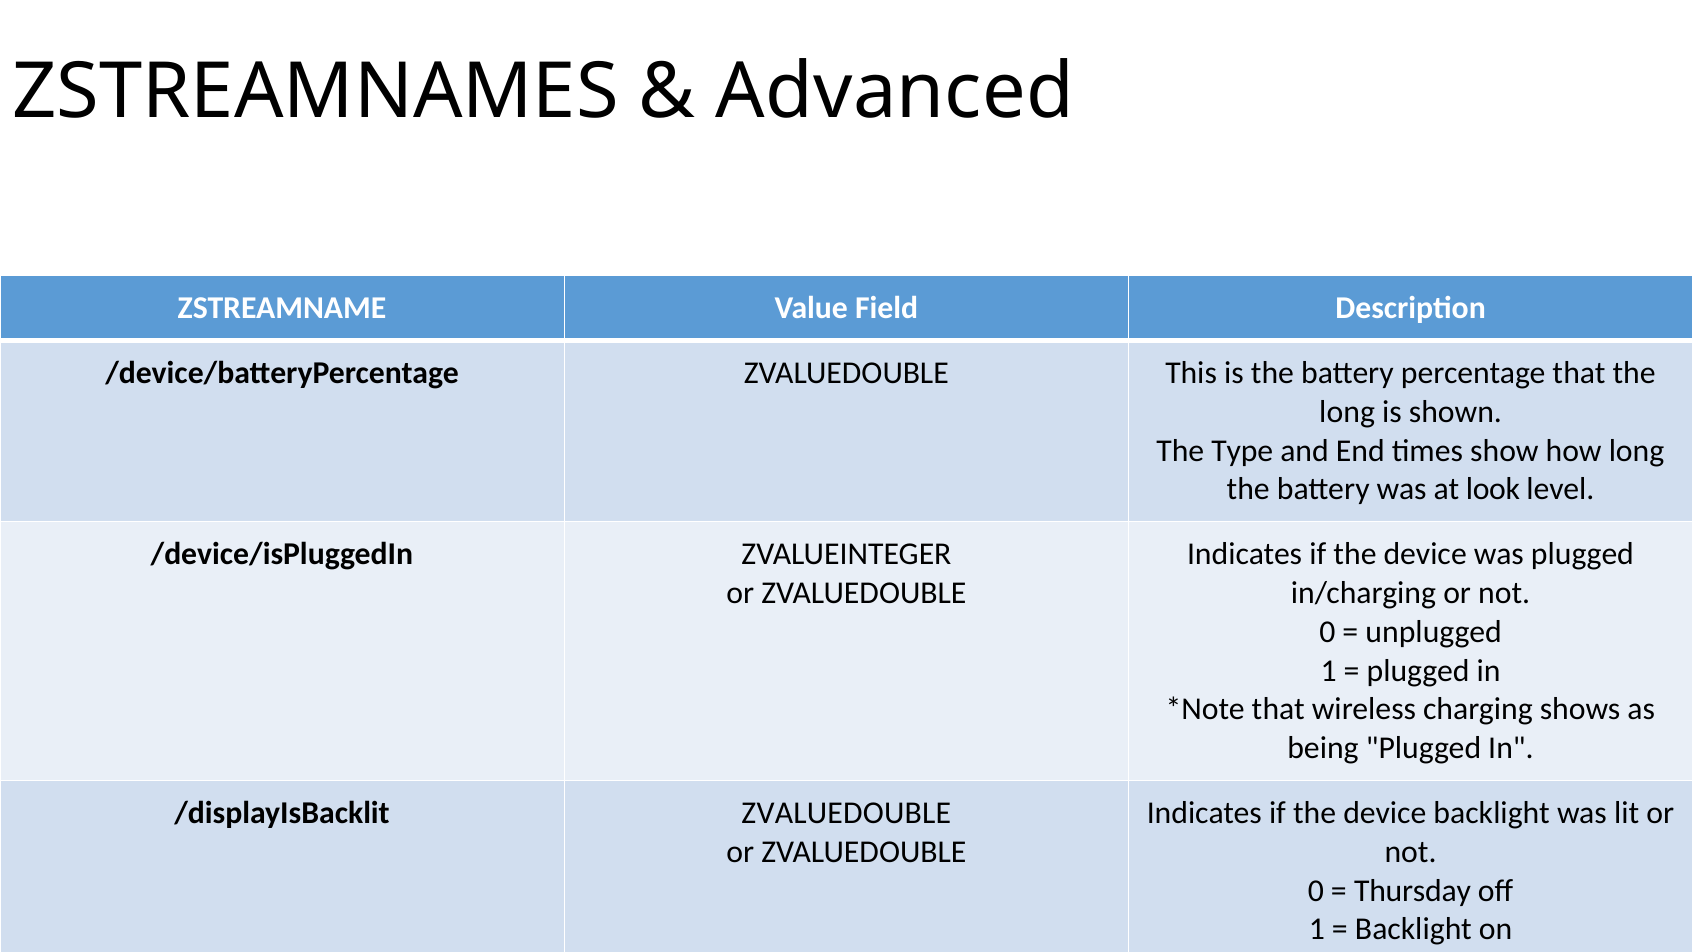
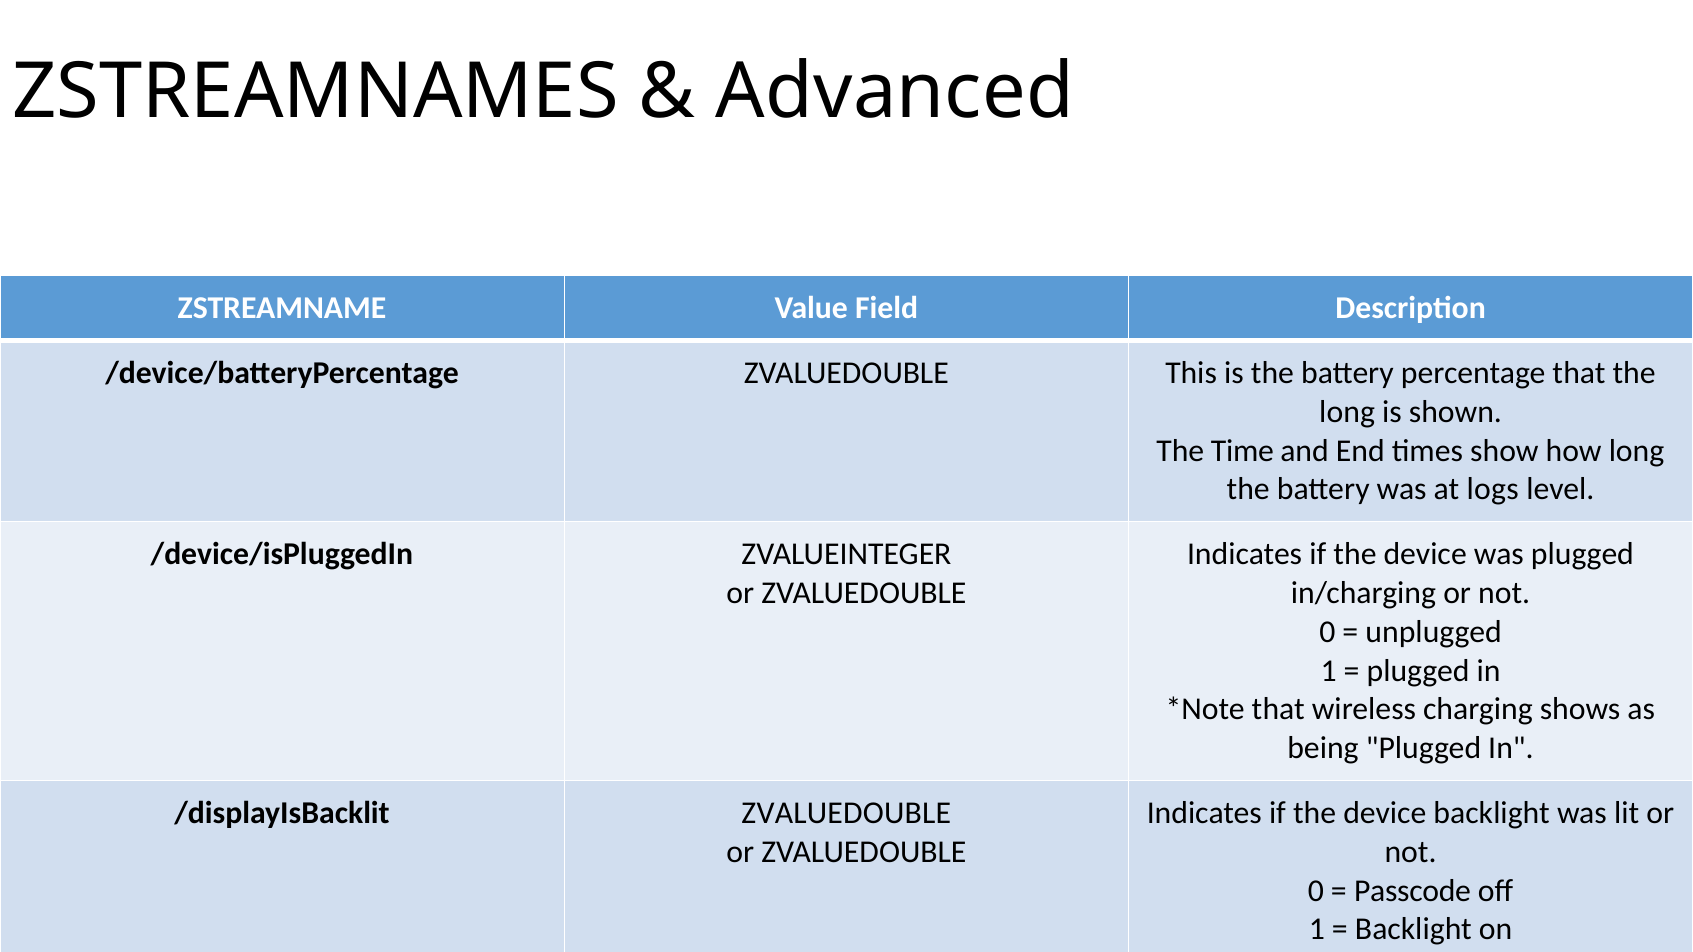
Type: Type -> Time (1242, 451)
look: look -> logs (1493, 489)
Thursday: Thursday -> Passcode (1413, 891)
